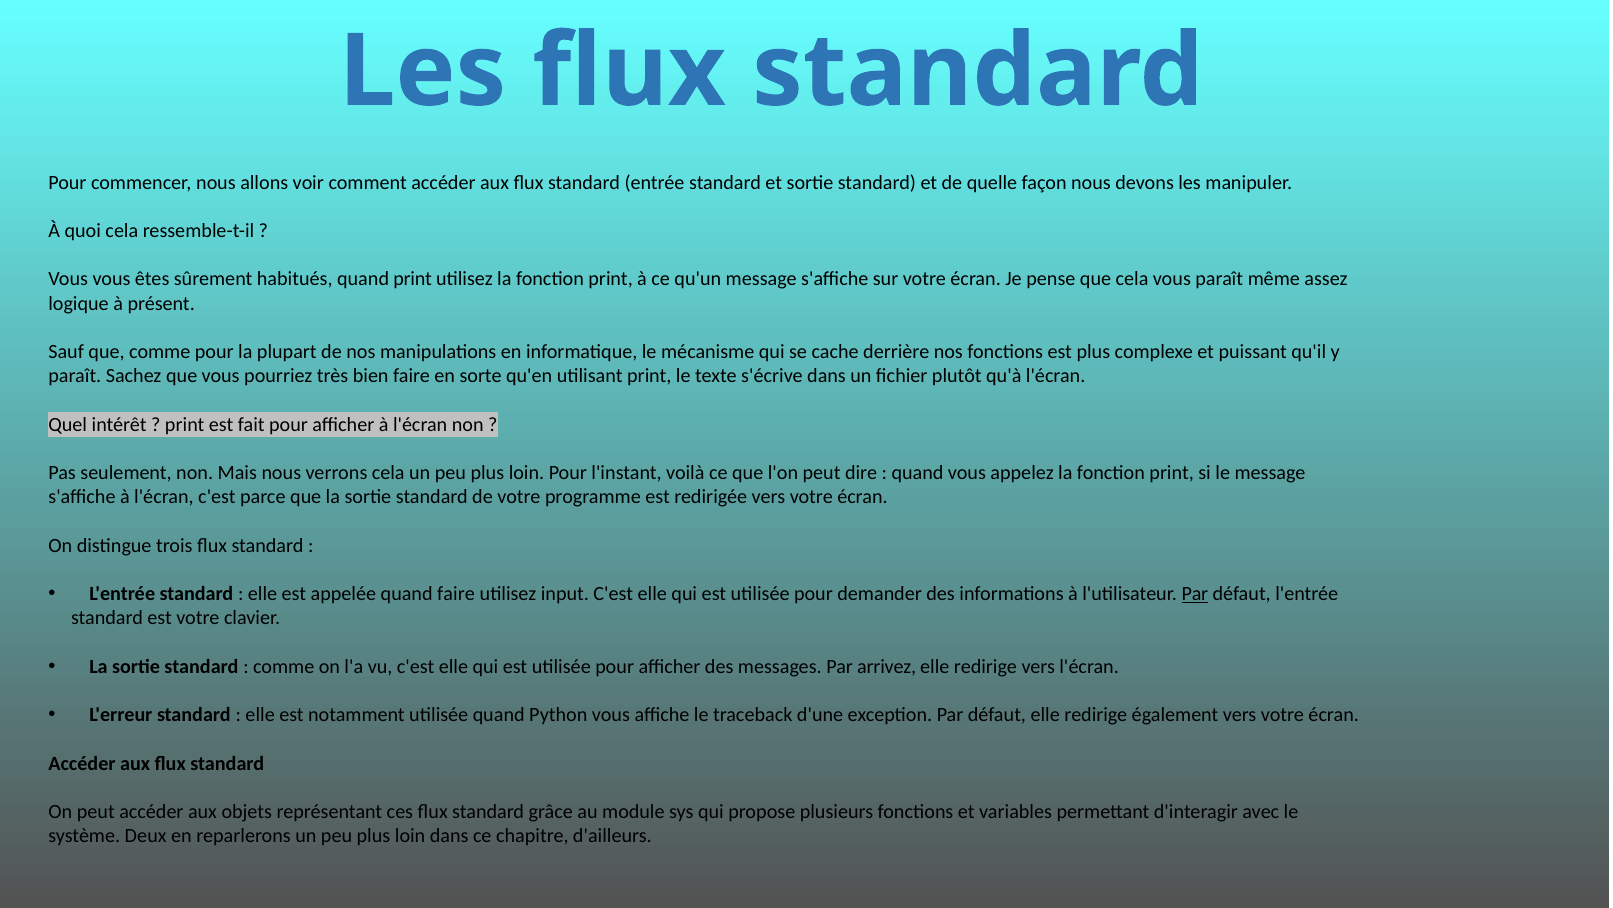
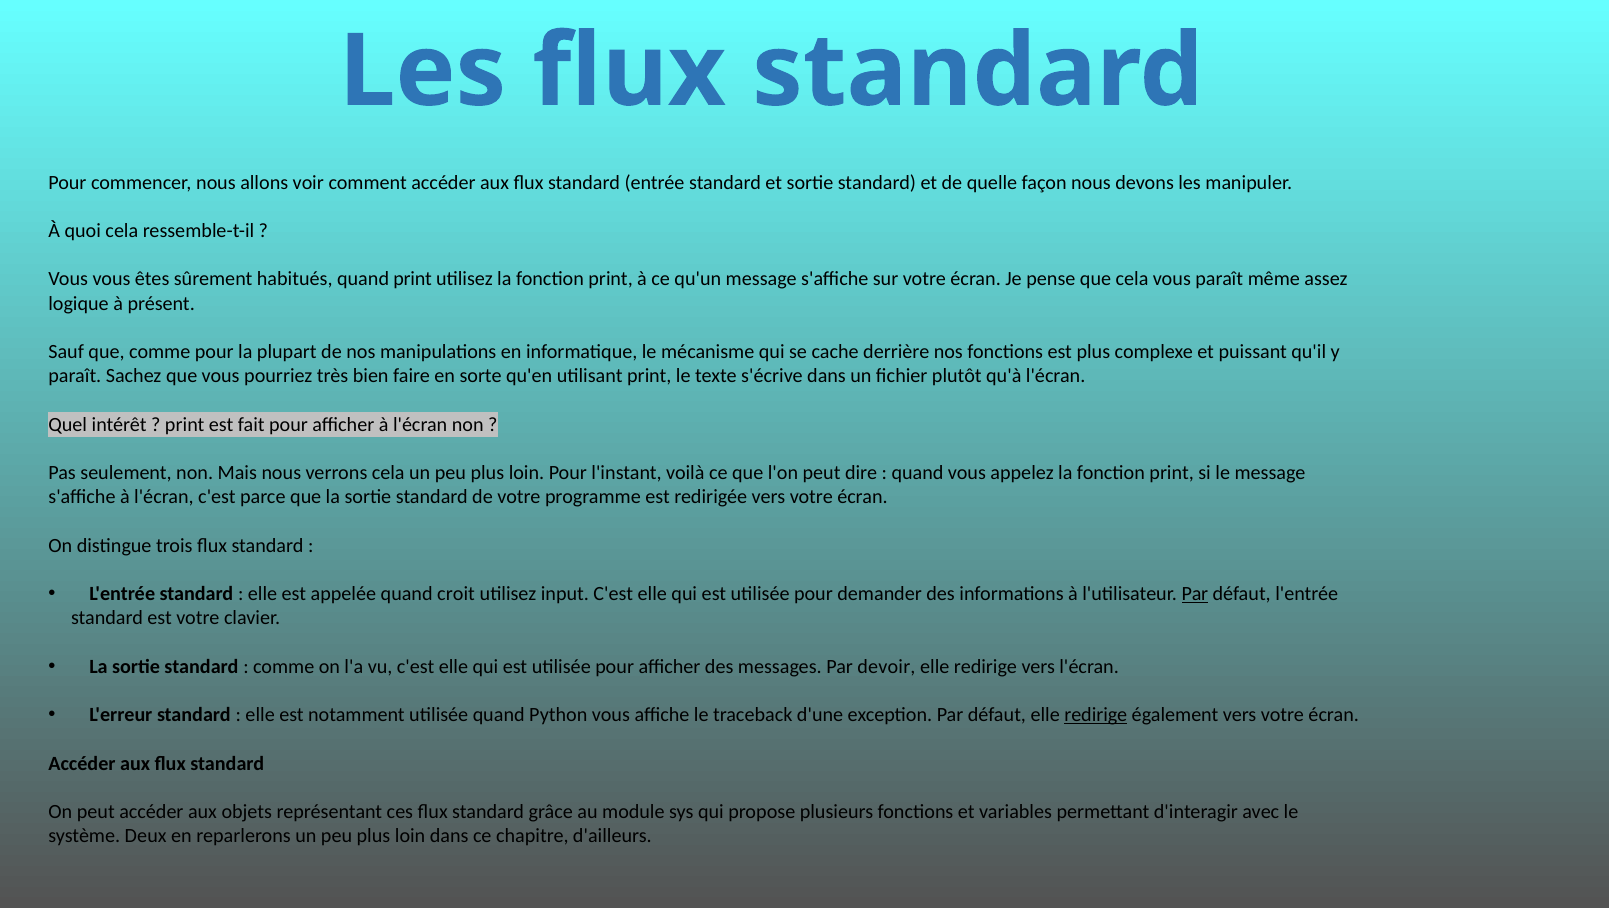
quand faire: faire -> croit (456, 594)
arrivez: arrivez -> devoir (886, 666)
redirige underline: none -> present (1096, 715)
